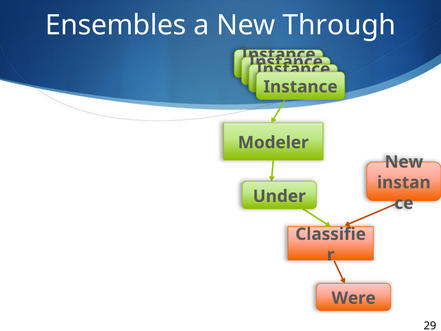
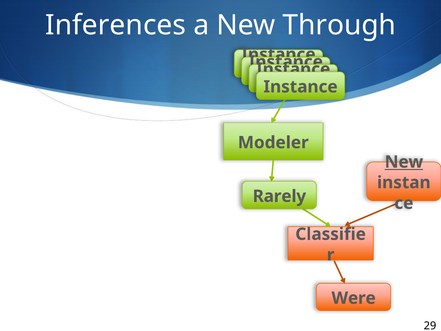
Ensembles: Ensembles -> Inferences (116, 25)
New underline: none -> present (404, 162)
Under: Under -> Rarely (279, 196)
